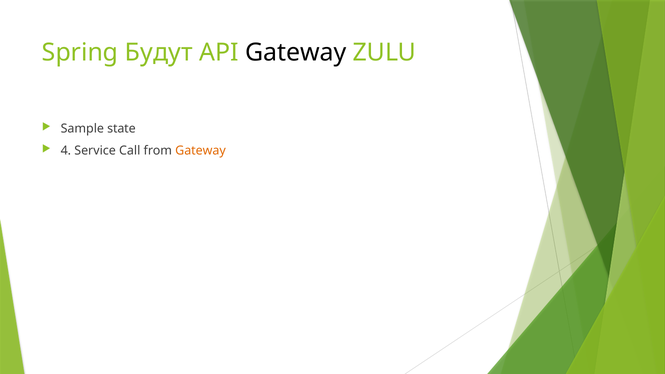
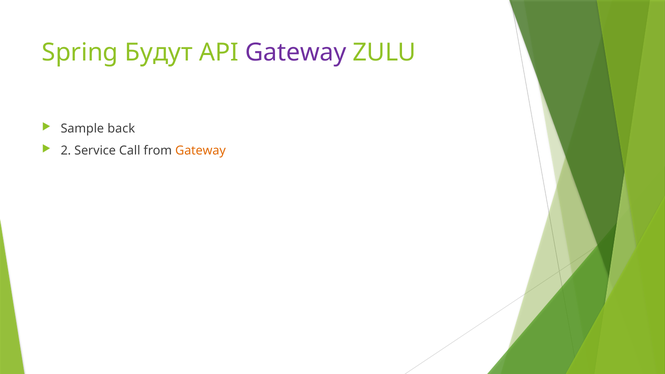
Gateway colour: black -> purple (296, 52)
state: state -> back (121, 129)
4: 4 -> 2 (66, 151)
